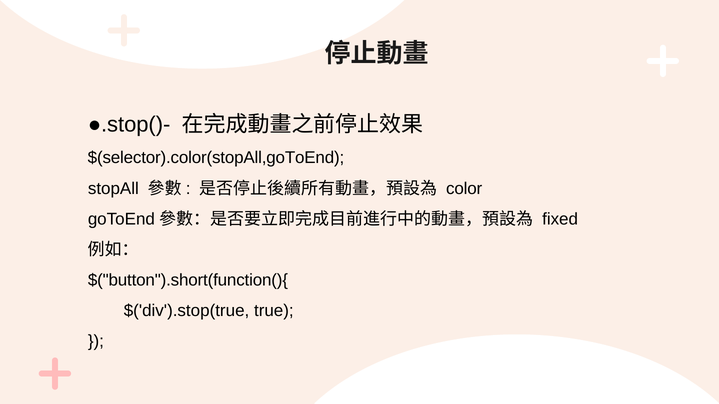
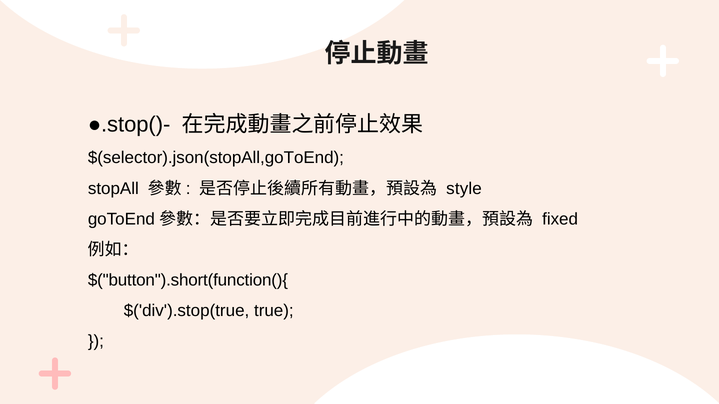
$(selector).color(stopAll,goToEnd: $(selector).color(stopAll,goToEnd -> $(selector).json(stopAll,goToEnd (216, 158)
color: color -> style (464, 189)
